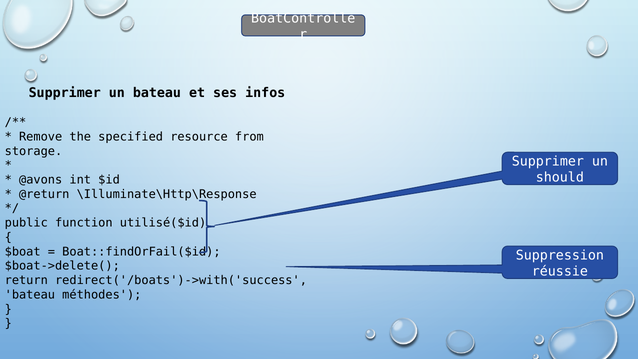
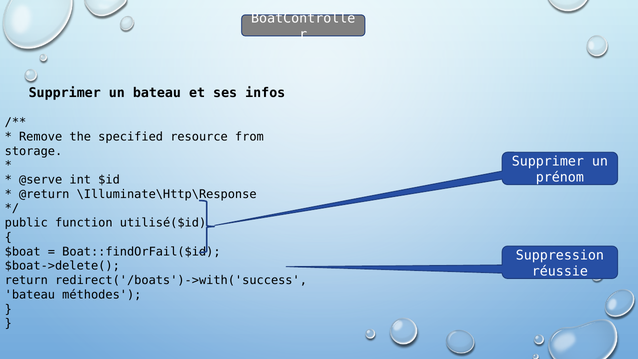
should: should -> prénom (560, 177)
@avons: @avons -> @serve (41, 180)
